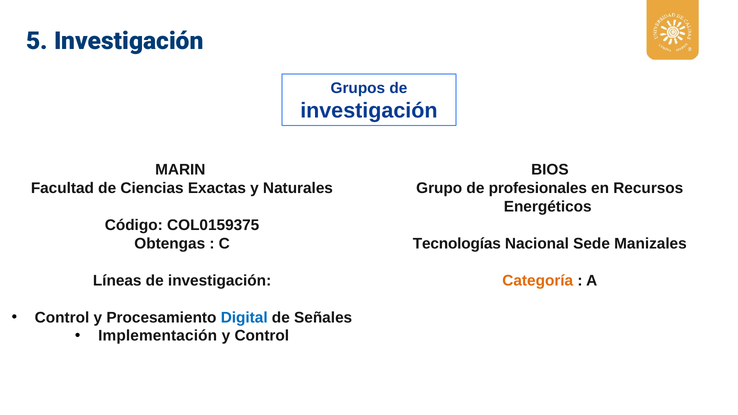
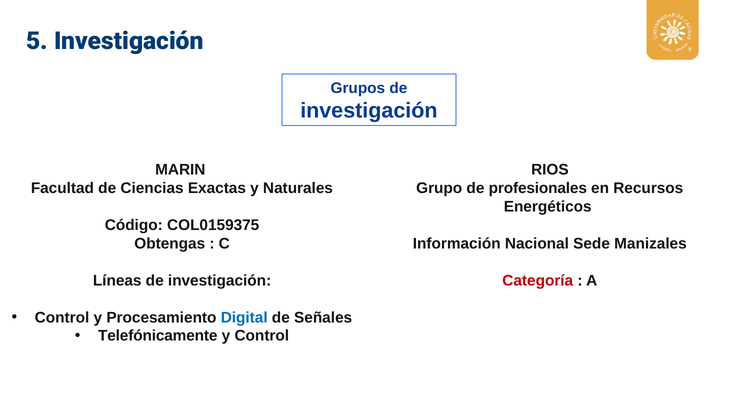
BIOS: BIOS -> RIOS (550, 170)
Tecnologías: Tecnologías -> Información (457, 244)
Categoría colour: orange -> red (538, 281)
Implementación: Implementación -> Telefónicamente (158, 336)
